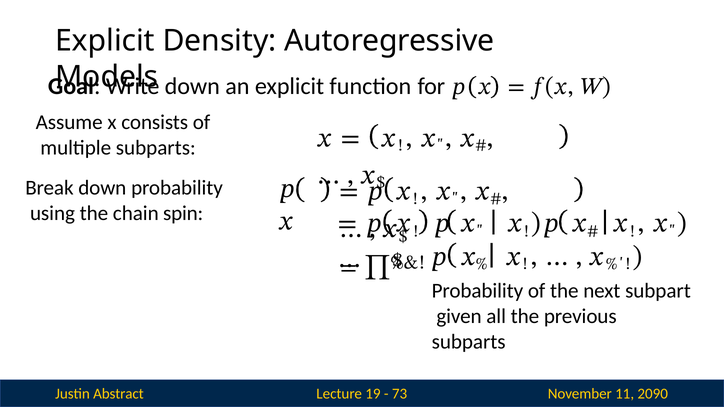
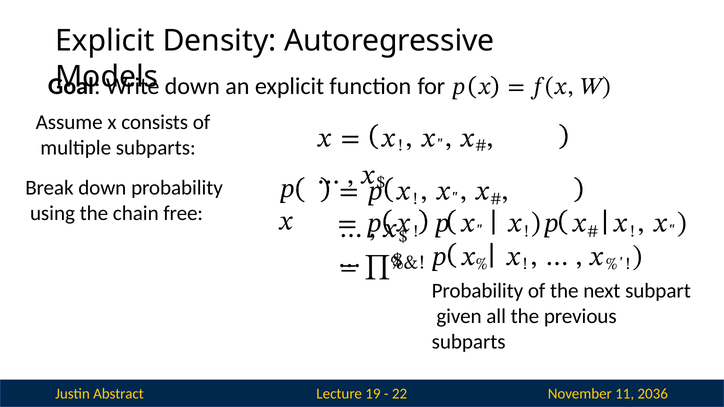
spin: spin -> free (183, 213)
73: 73 -> 22 (400, 394)
2090: 2090 -> 2036 (653, 394)
